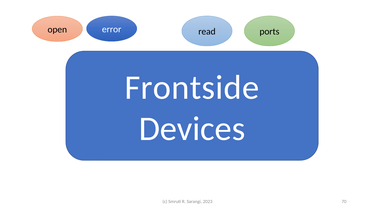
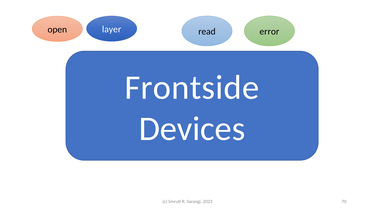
error: error -> layer (112, 29)
ports: ports -> error (269, 32)
